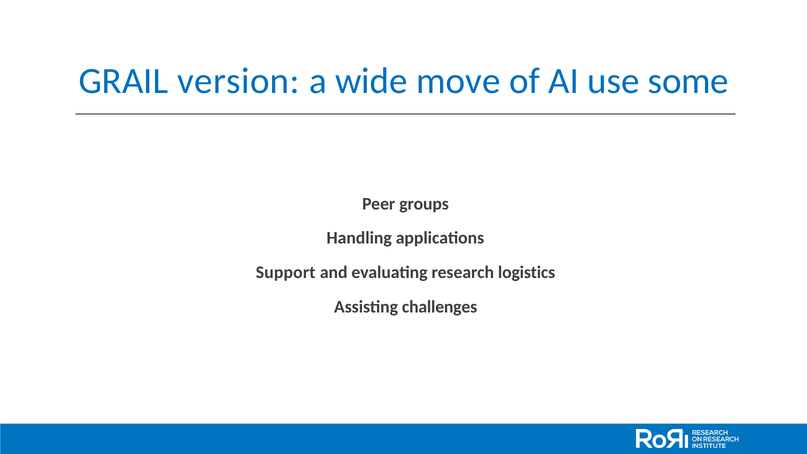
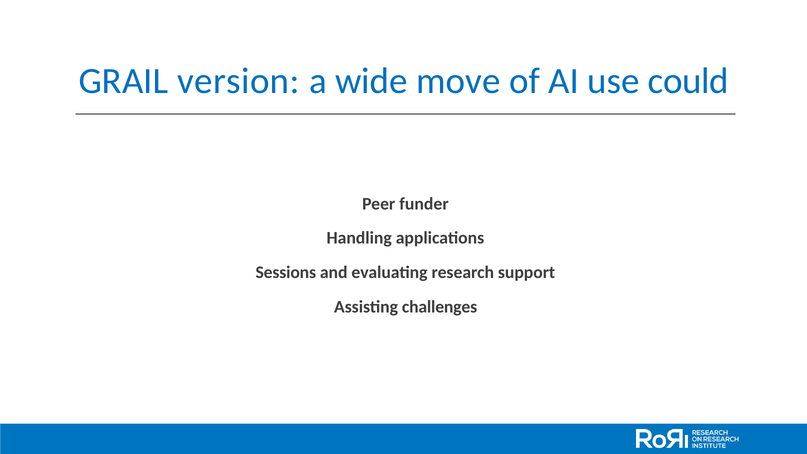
some: some -> could (688, 81)
groups: groups -> funder (424, 204)
Support: Support -> Sessions (286, 273)
logistics: logistics -> support (527, 273)
